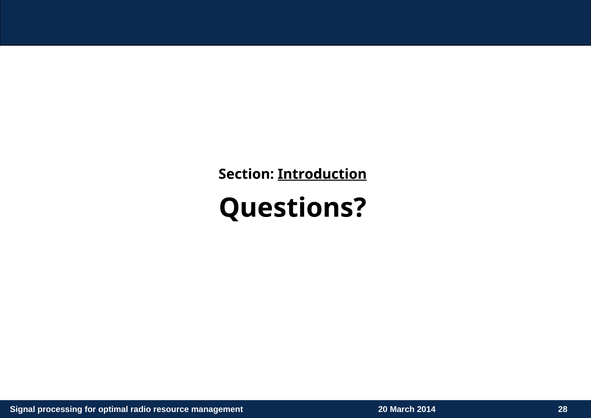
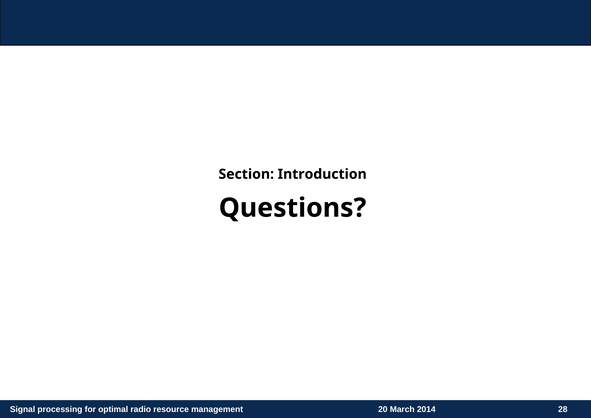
Introduction underline: present -> none (322, 174)
